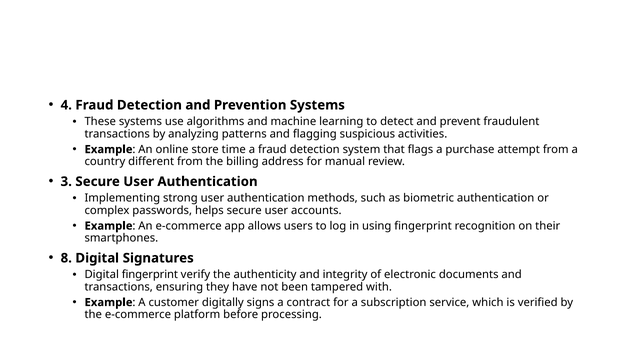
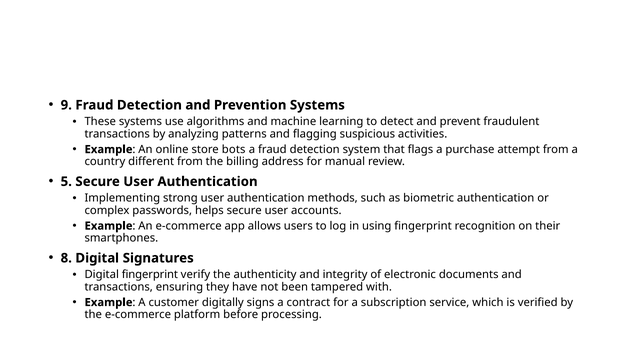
4: 4 -> 9 (66, 105)
time: time -> bots (234, 149)
3: 3 -> 5 (66, 181)
